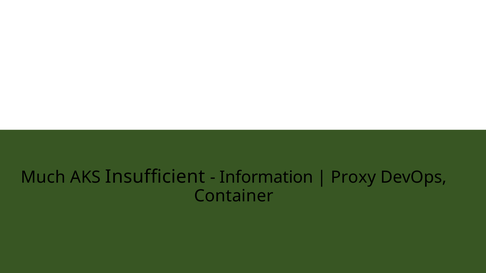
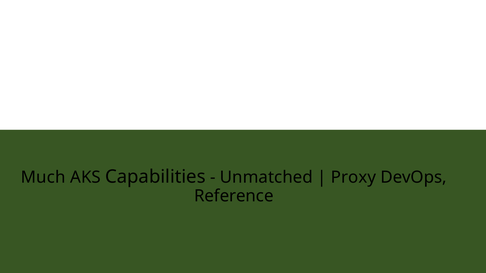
Insufficient: Insufficient -> Capabilities (155, 177)
Information: Information -> Unmatched (266, 178)
Container: Container -> Reference (234, 196)
